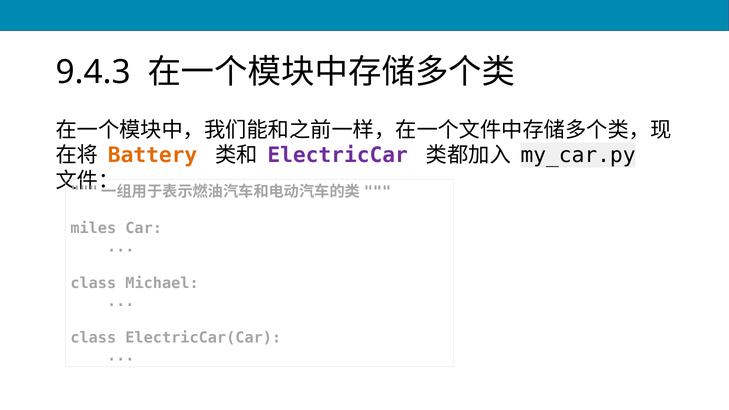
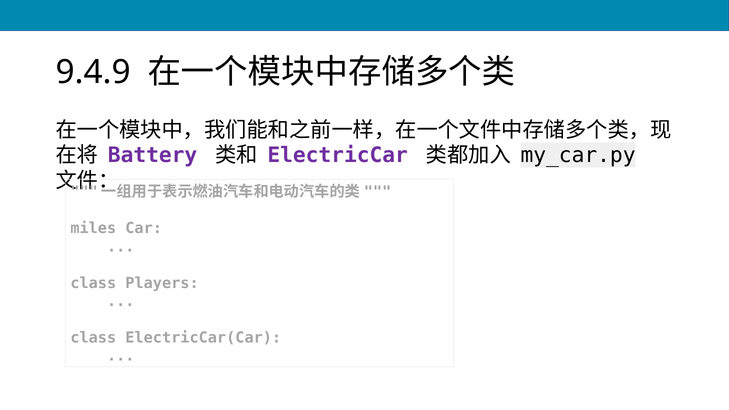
9.4.3: 9.4.3 -> 9.4.9 (93, 72)
Battery colour: orange -> purple (153, 155)
Michael: Michael -> Players (162, 283)
